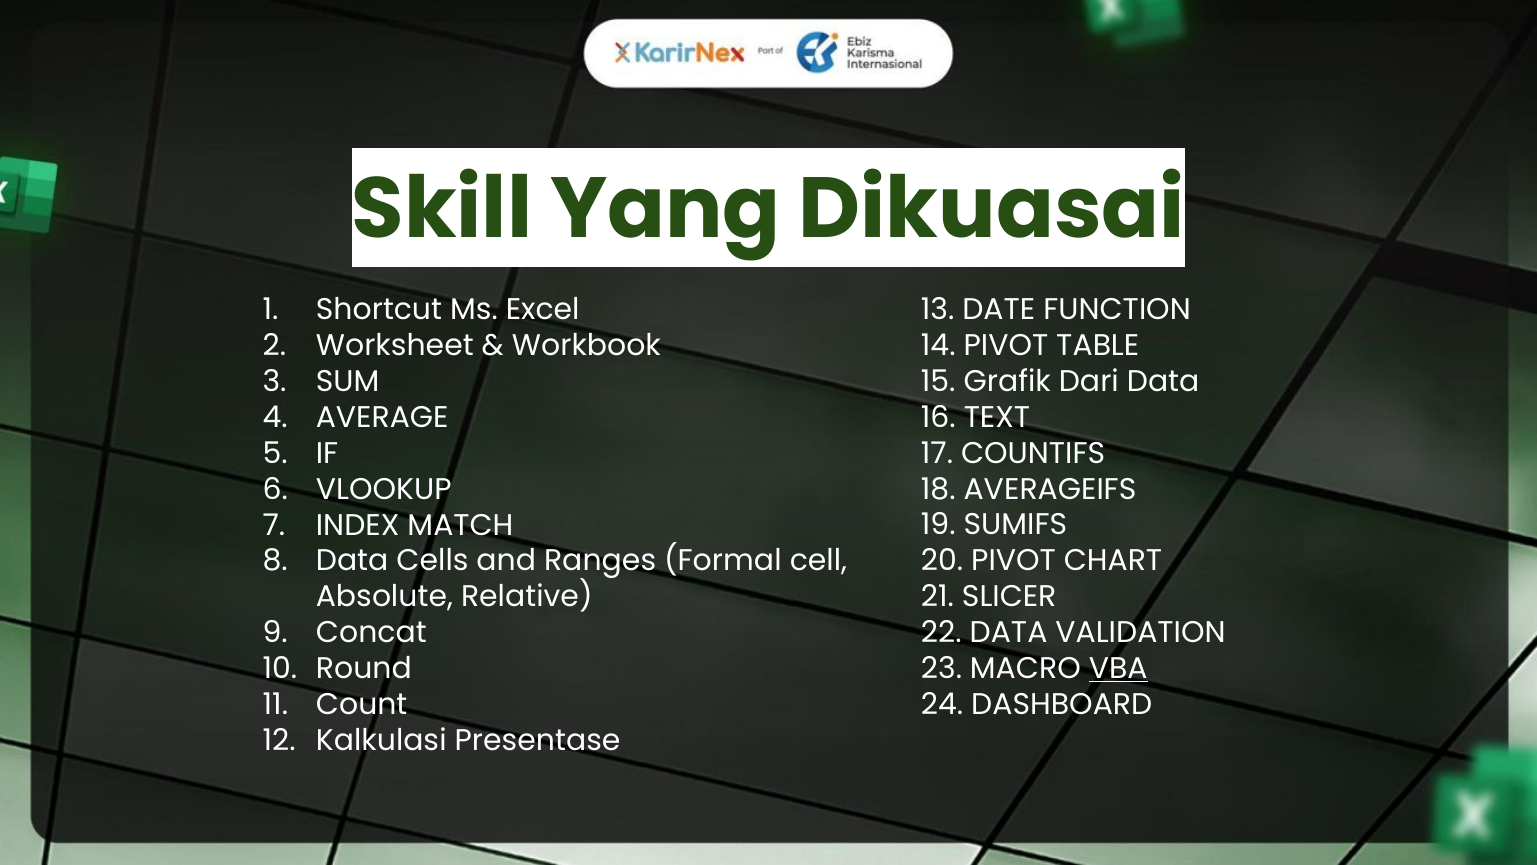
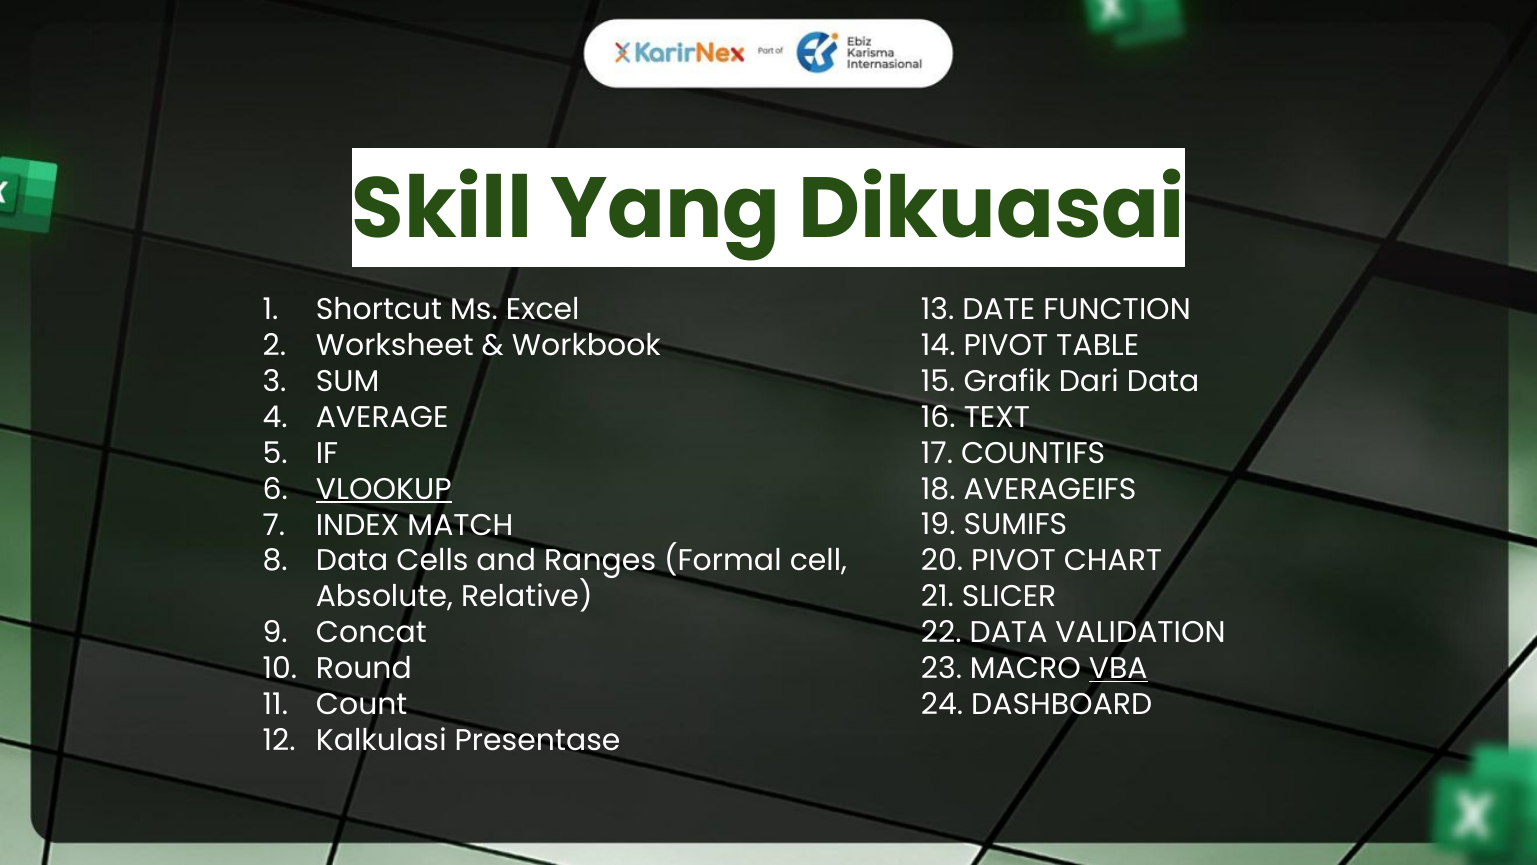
VLOOKUP underline: none -> present (384, 489)
